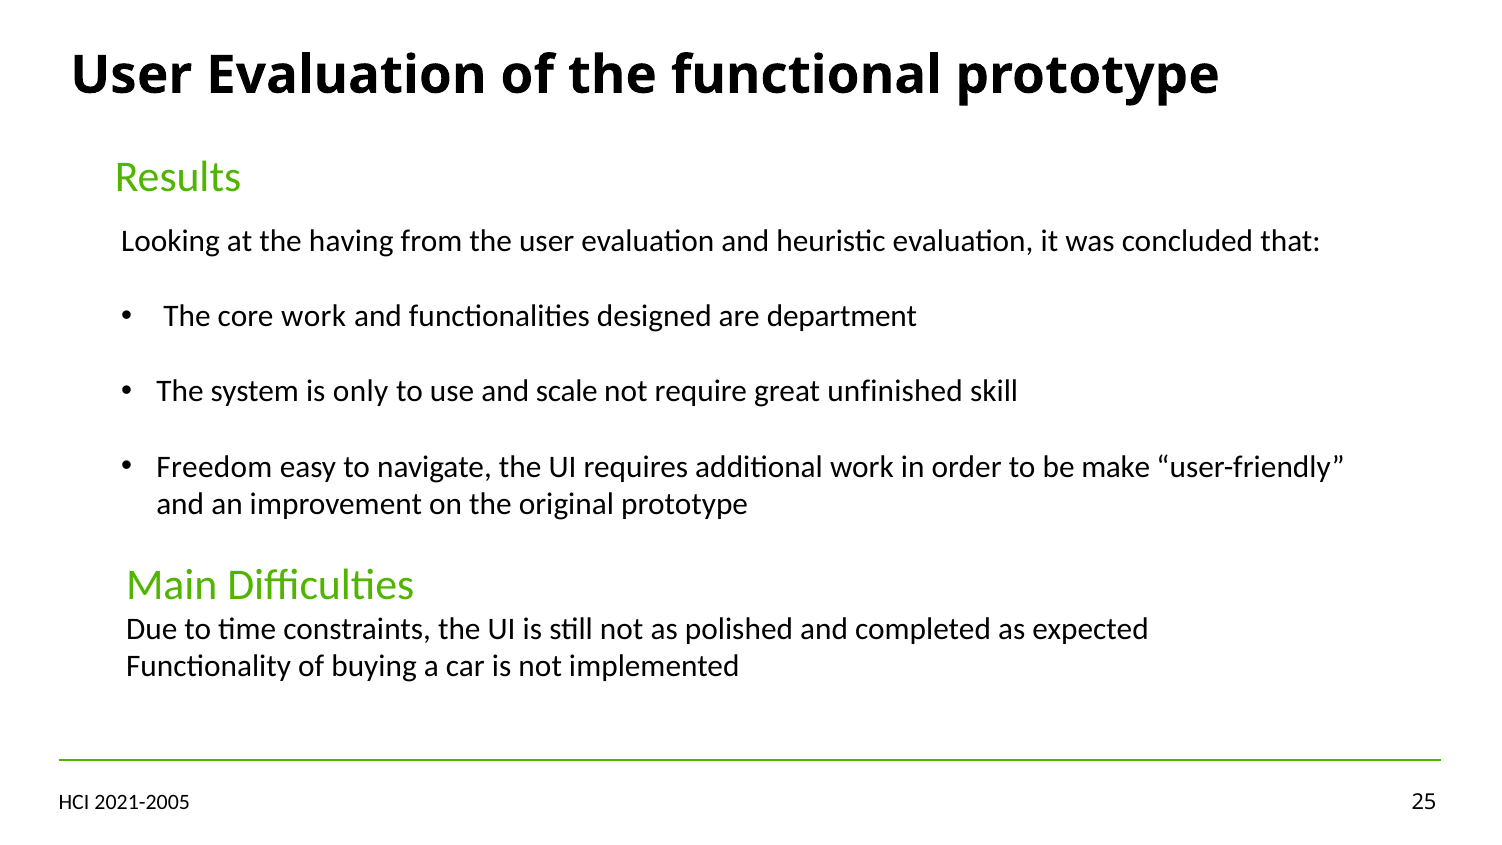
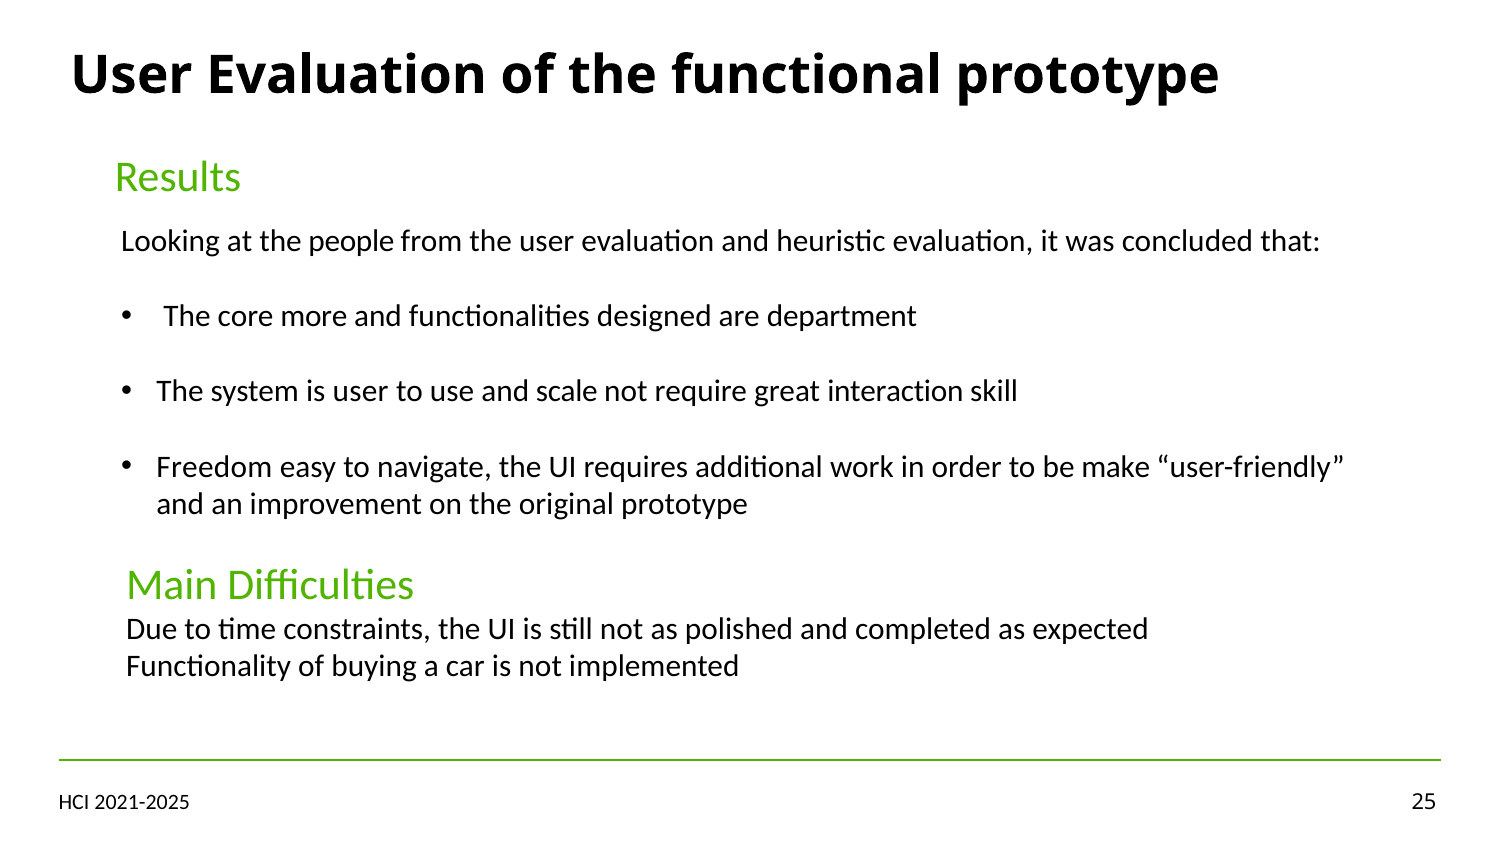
having: having -> people (351, 241)
core work: work -> more (314, 316)
is only: only -> user (361, 392)
unfinished: unfinished -> interaction (895, 392)
2021-2005: 2021-2005 -> 2021-2025 (142, 803)
